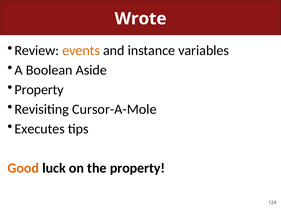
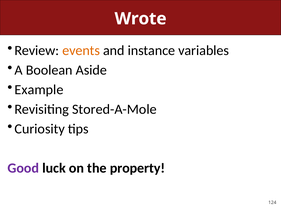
Property: Property -> Example (39, 90)
Cursor-A-Mole: Cursor-A-Mole -> Stored-A-Mole (114, 110)
Executes: Executes -> Curiosity (40, 129)
Good colour: orange -> purple (23, 169)
